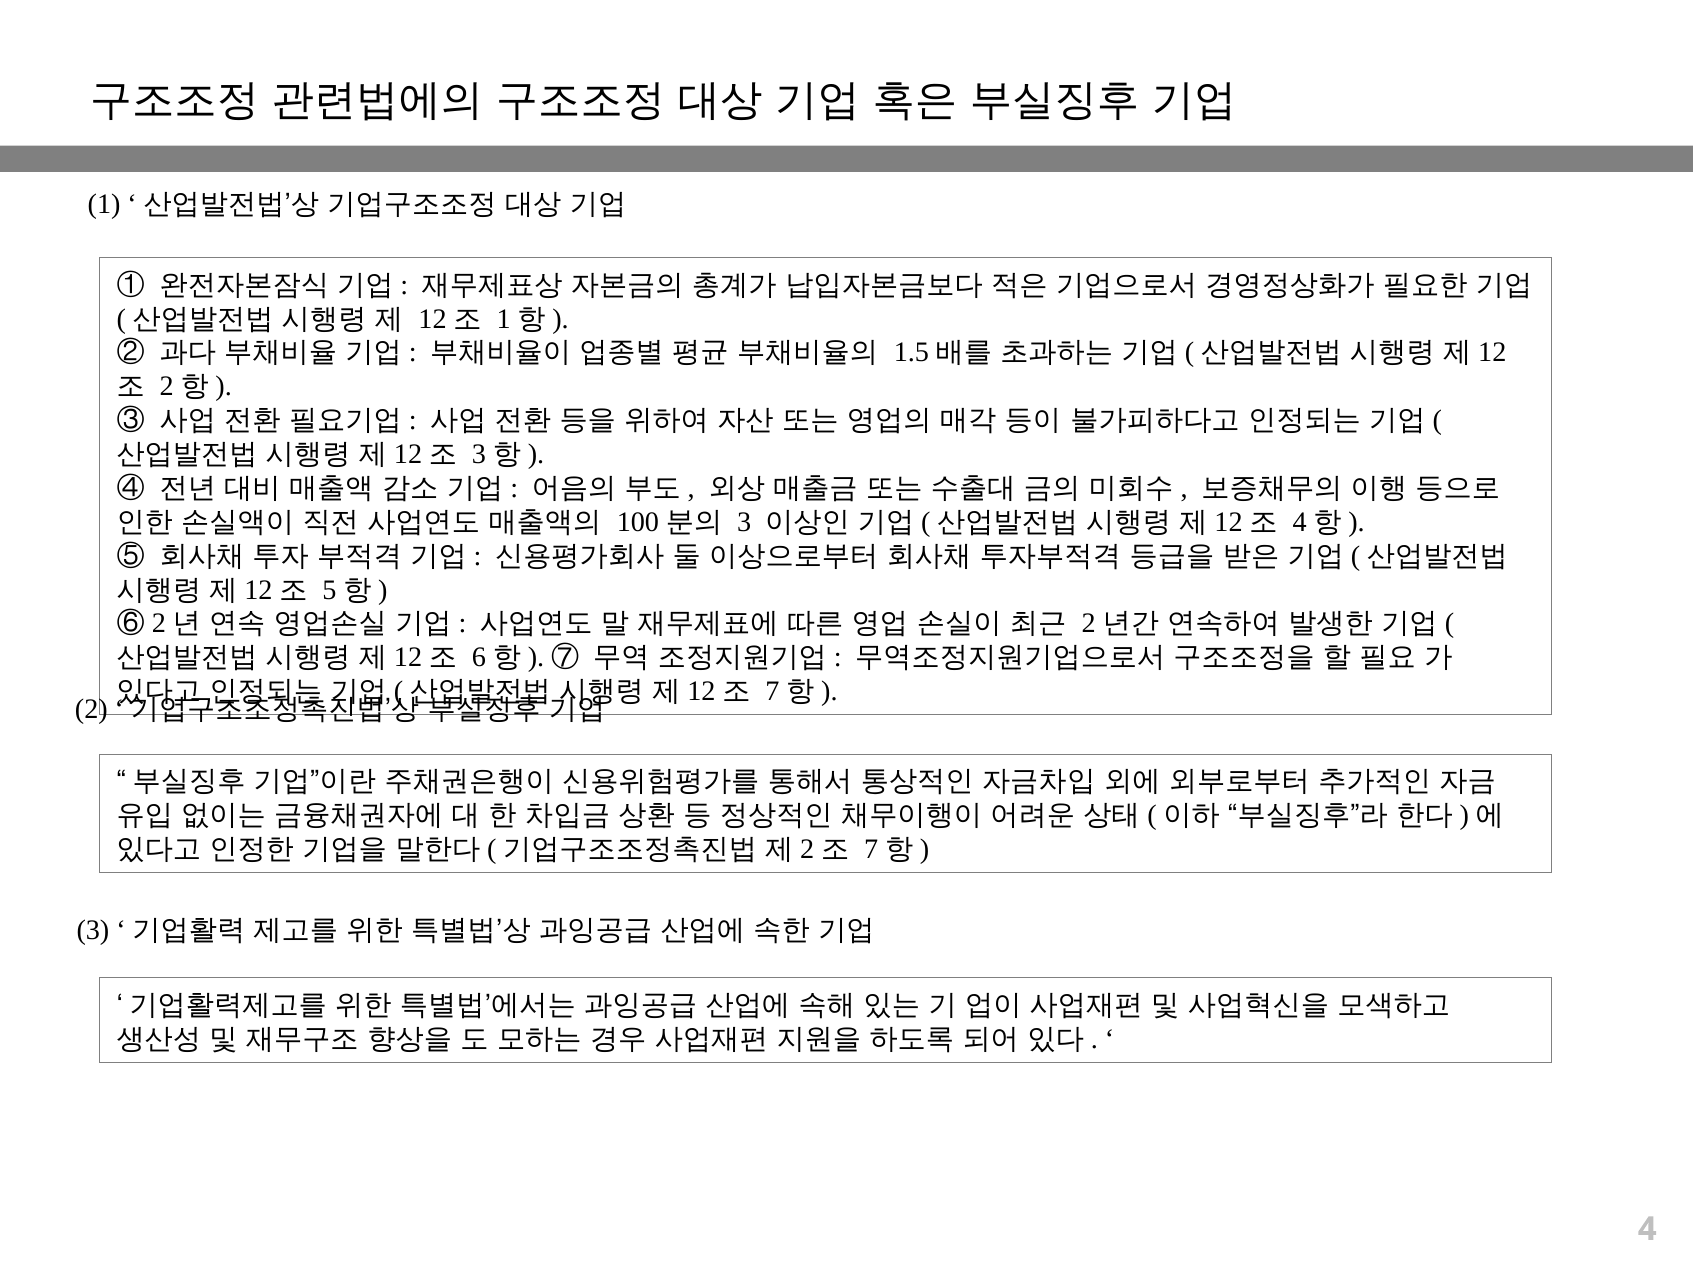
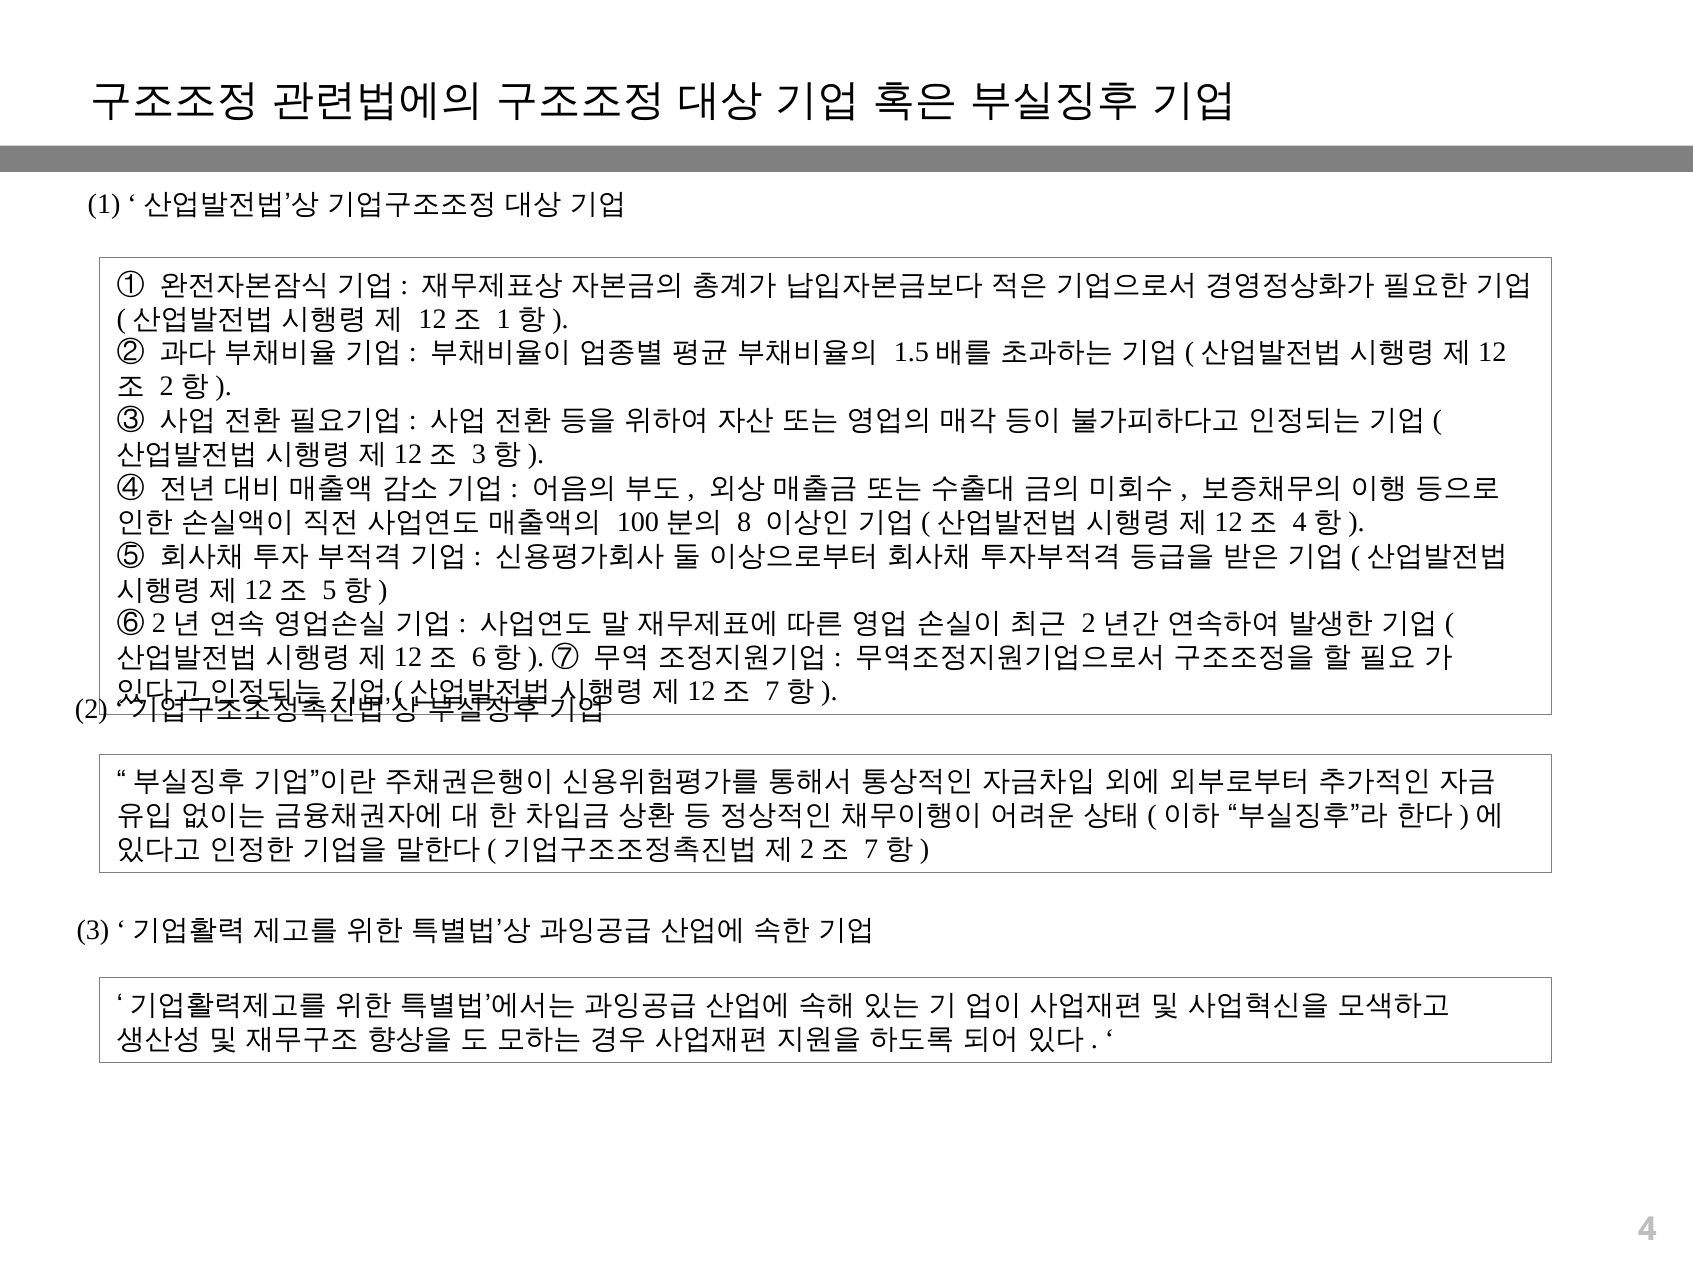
3: 3 -> 8 (744, 522)
